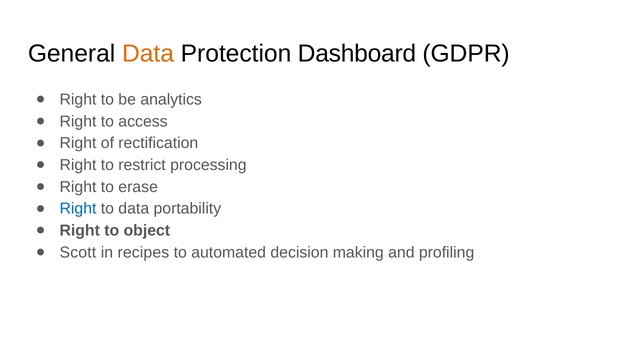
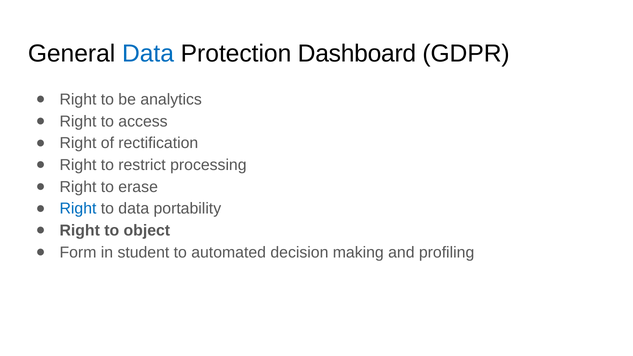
Data colour: orange -> blue (148, 54)
Scott: Scott -> Form (78, 252)
recipes: recipes -> student (143, 252)
